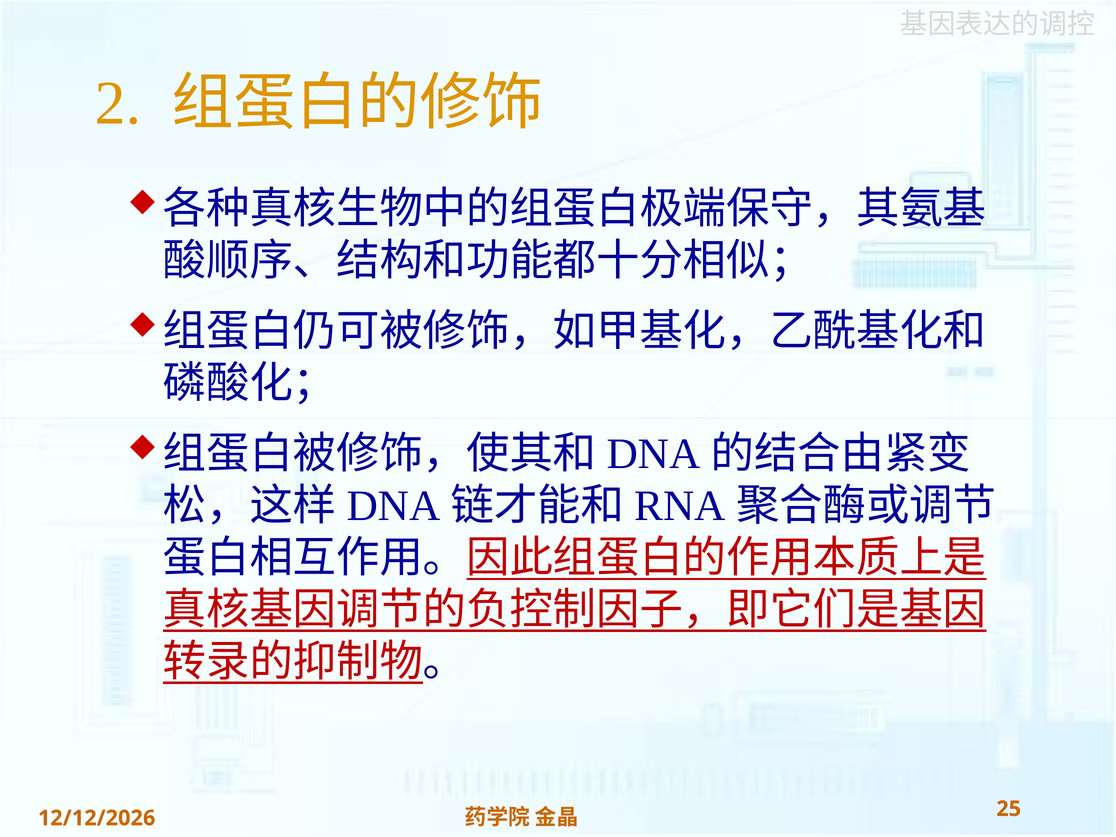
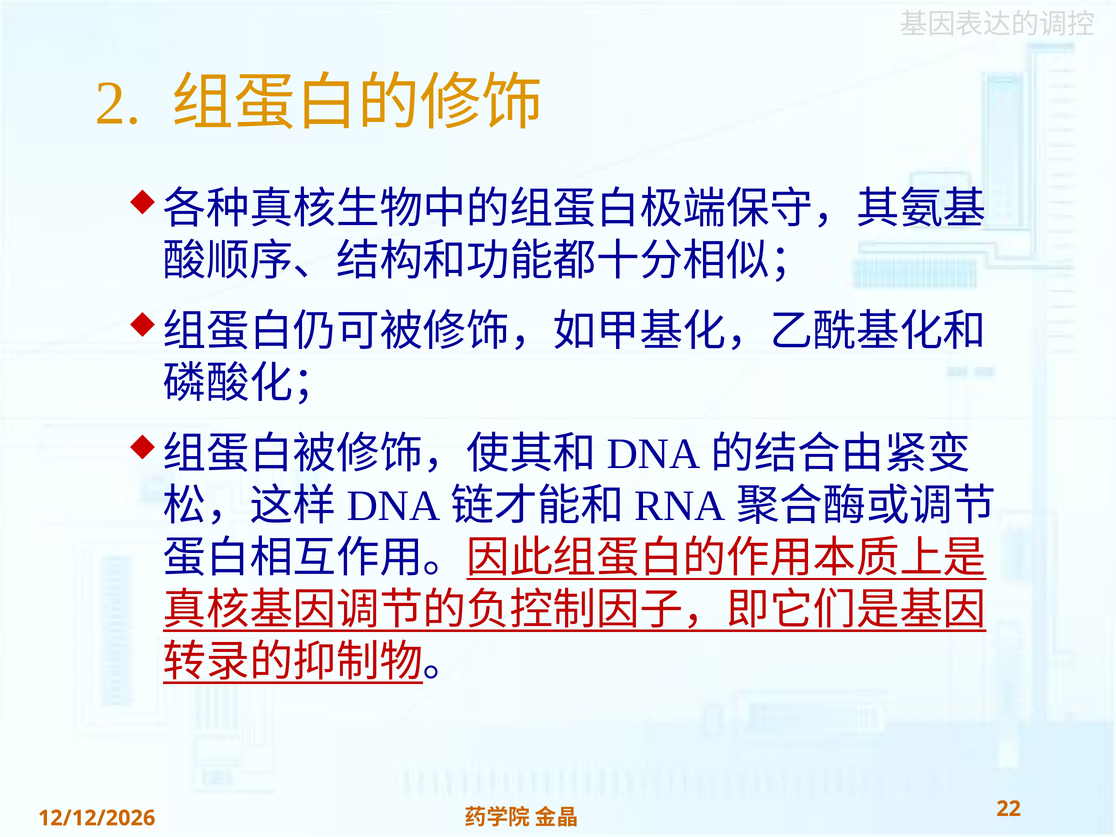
25: 25 -> 22 (1009, 809)
